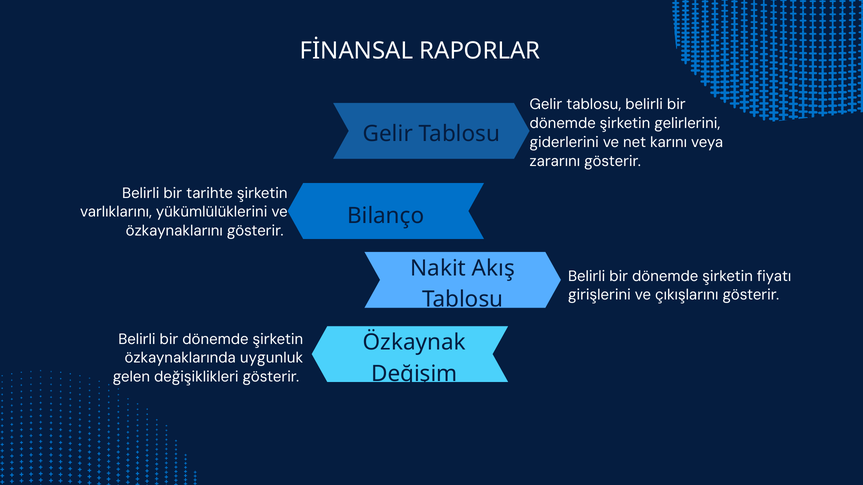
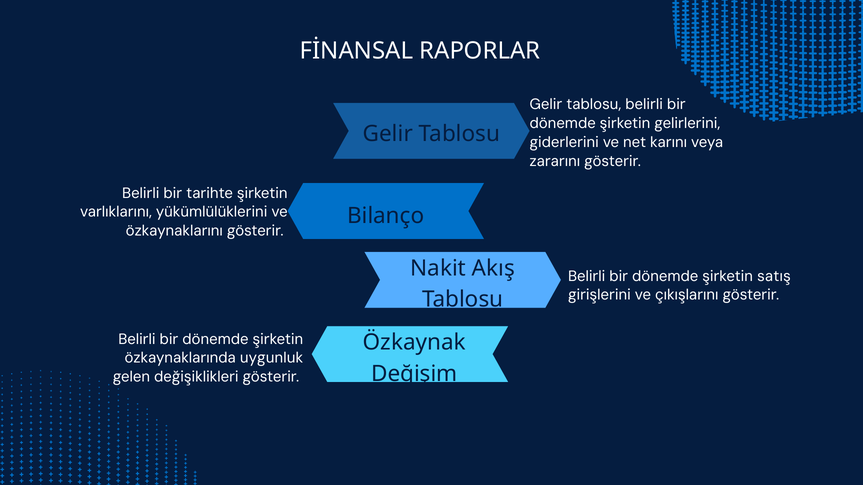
fiyatı: fiyatı -> satış (774, 276)
